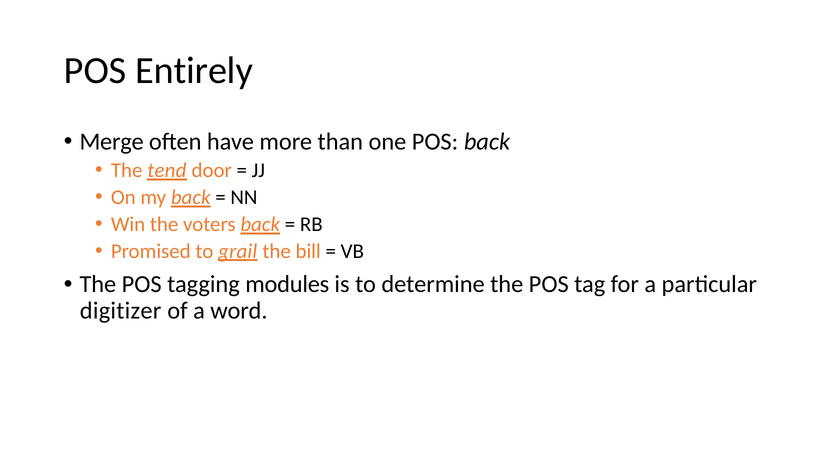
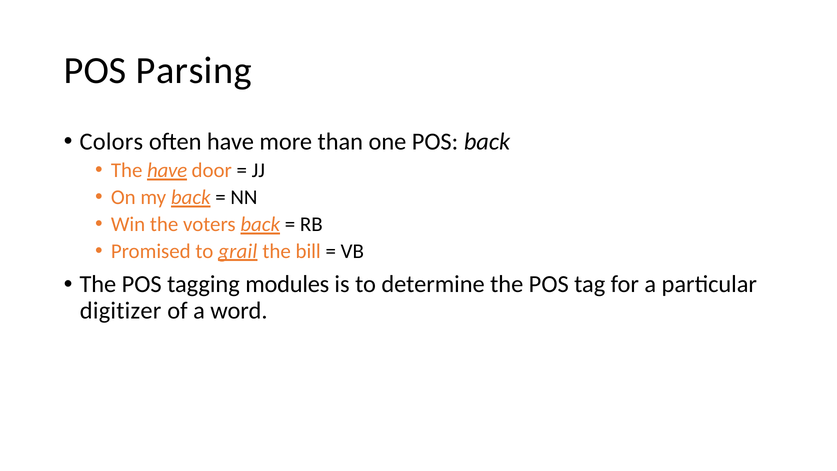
Entirely: Entirely -> Parsing (194, 70)
Merge: Merge -> Colors (111, 141)
The tend: tend -> have (167, 170)
